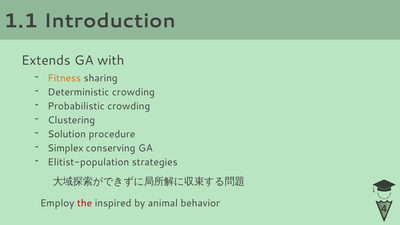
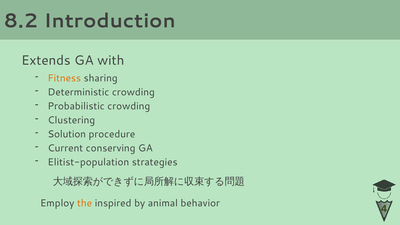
1.1: 1.1 -> 8.2 (21, 21)
Simplex: Simplex -> Current (65, 148)
the colour: red -> orange (85, 203)
